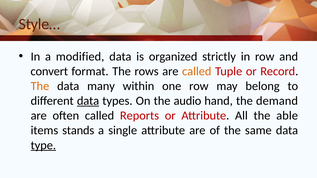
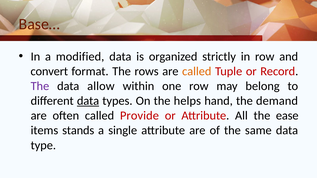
Style…: Style… -> Base… (39, 24)
The colour: orange -> purple (40, 86)
many: many -> allow (101, 86)
audio: audio -> helps (187, 101)
Reports: Reports -> Provide (139, 116)
able: able -> ease (287, 116)
type underline: present -> none (43, 145)
